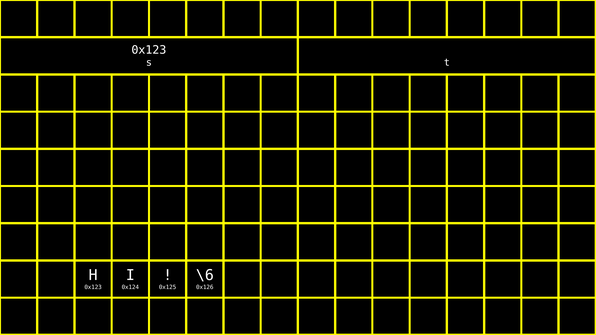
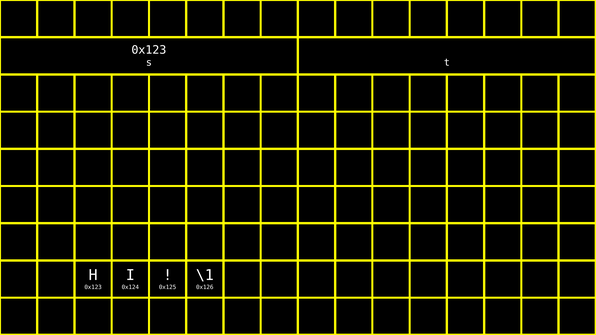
\6: \6 -> \1 (205, 275)
